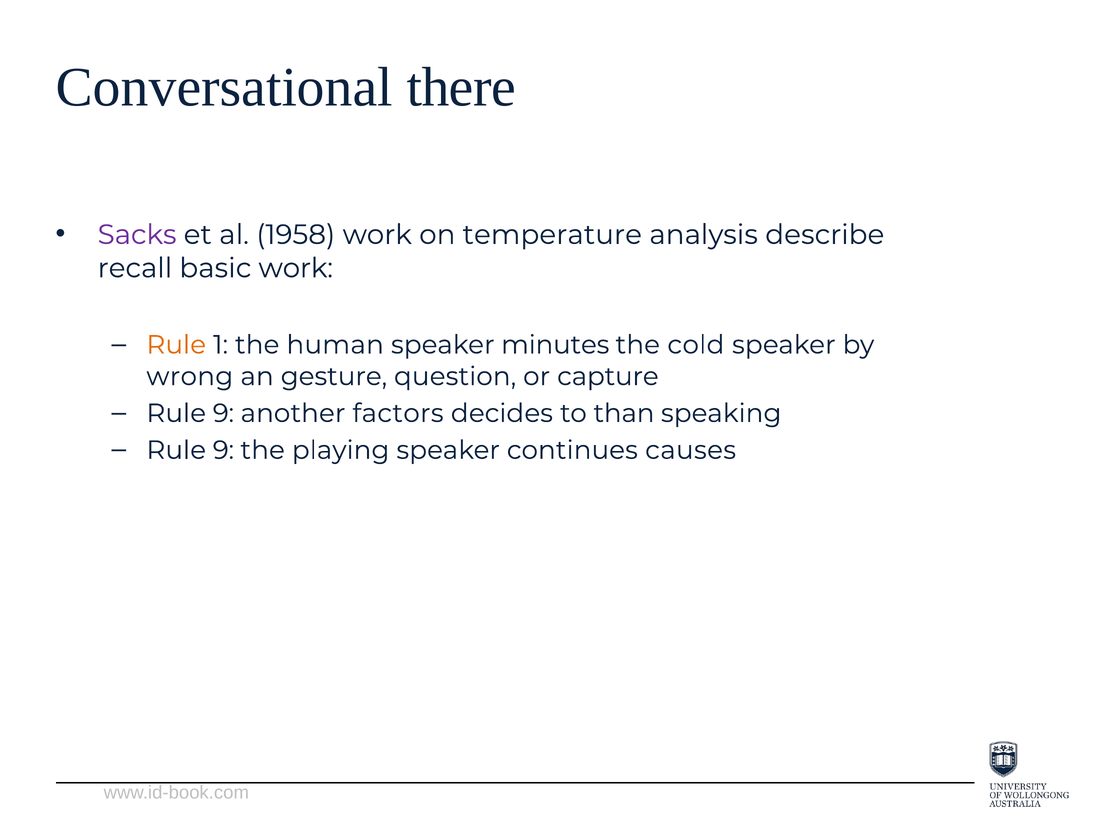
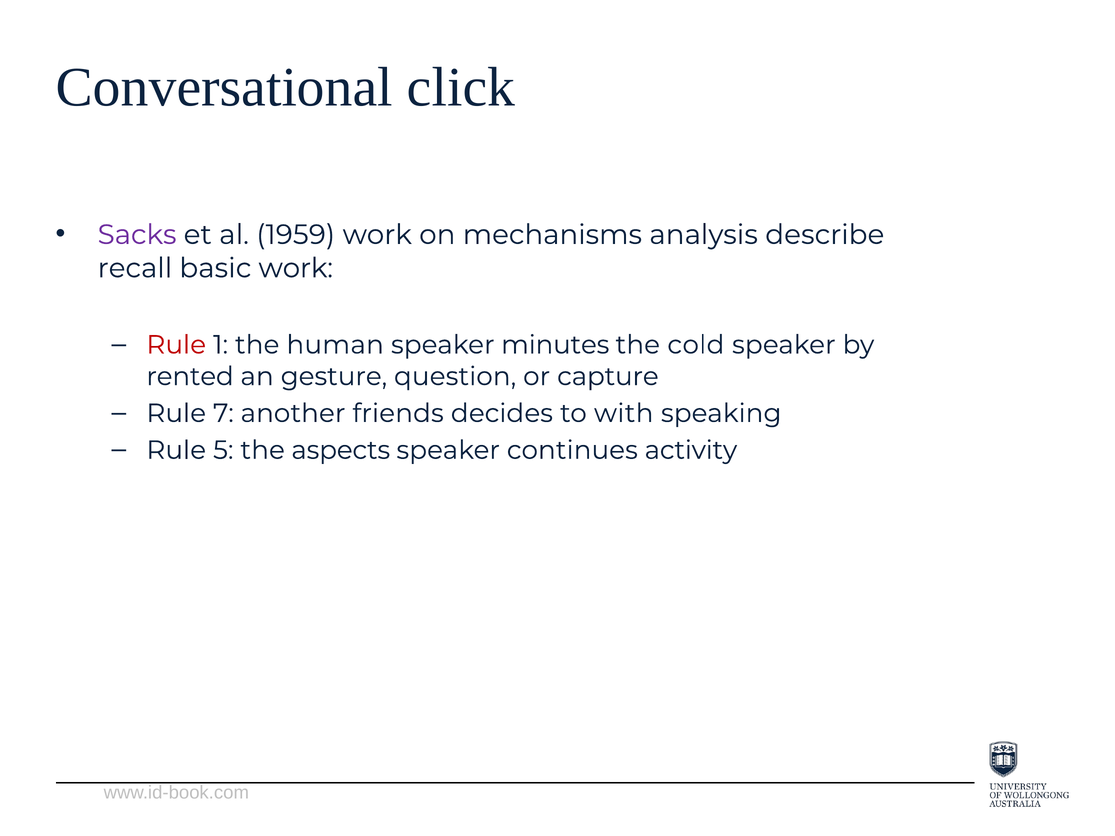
there: there -> click (461, 87)
1958: 1958 -> 1959 (296, 235)
temperature: temperature -> mechanisms (552, 235)
Rule colour: orange -> red (176, 345)
wrong: wrong -> rented (190, 377)
9: 9 -> 7 (223, 413)
factors: factors -> friends (398, 413)
than: than -> with (624, 413)
9: 9 -> 5 (223, 450)
playing: playing -> aspects (341, 450)
causes: causes -> activity (691, 450)
